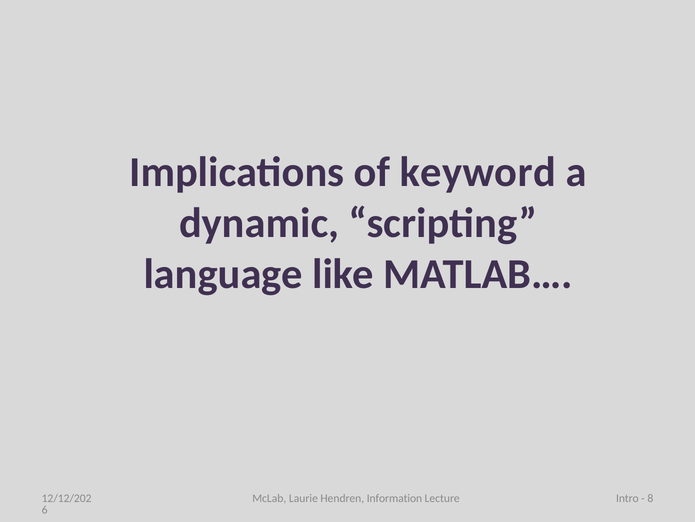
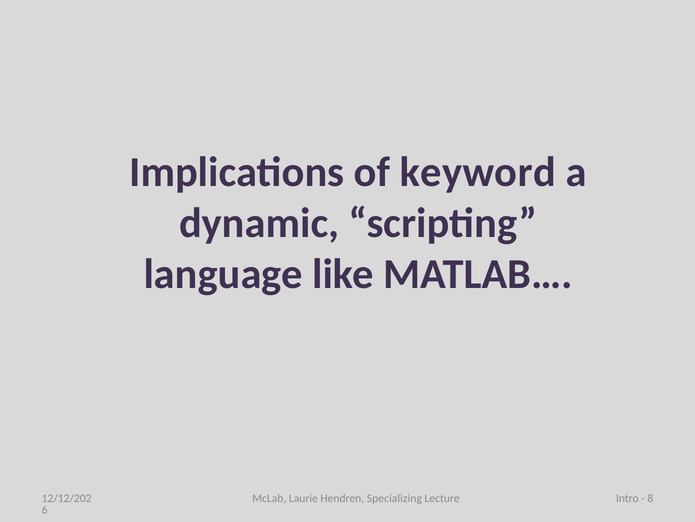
Information: Information -> Specializing (394, 498)
